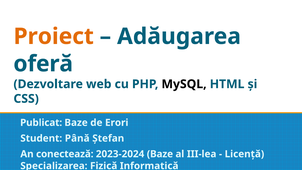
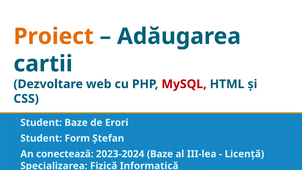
oferă: oferă -> cartii (43, 64)
MySQL colour: black -> red (184, 84)
Publicat: Publicat -> Student (41, 123)
Până: Până -> Form (77, 138)
